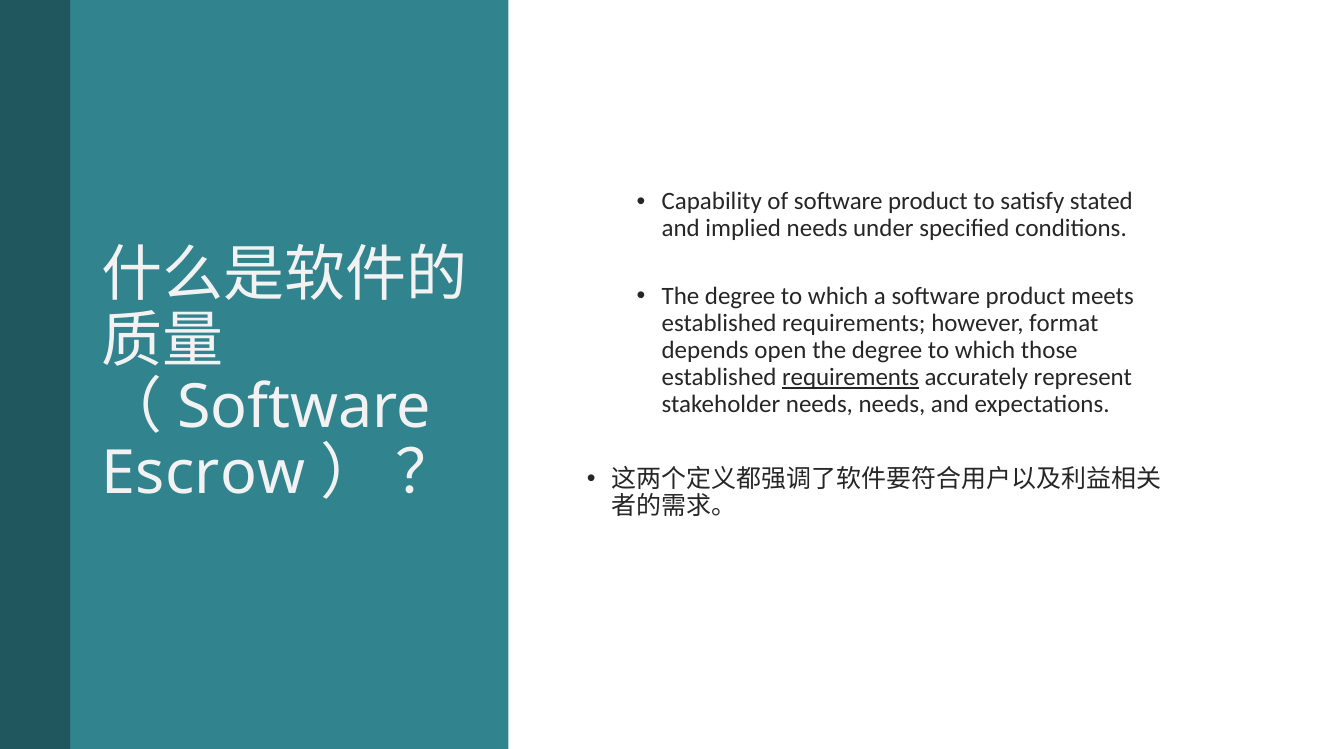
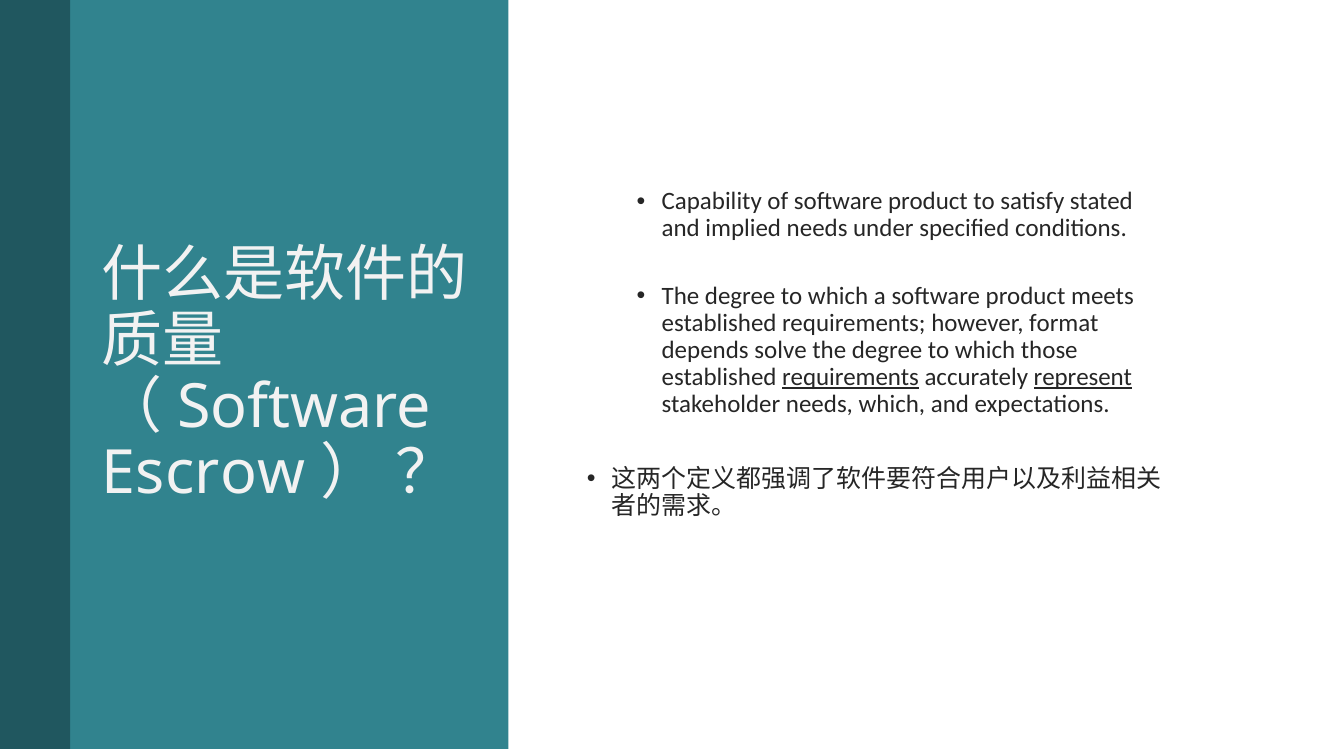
open: open -> solve (781, 351)
represent underline: none -> present (1083, 378)
needs needs: needs -> which (892, 404)
